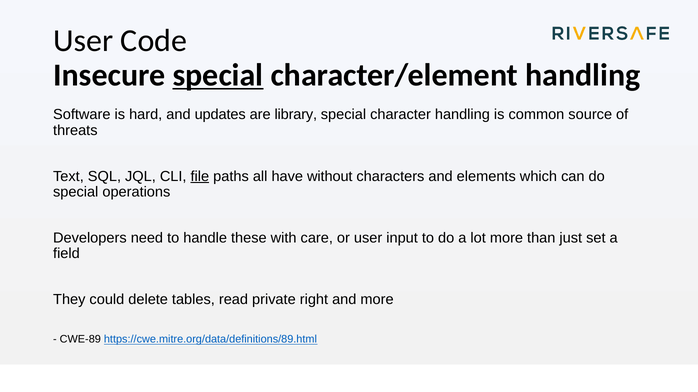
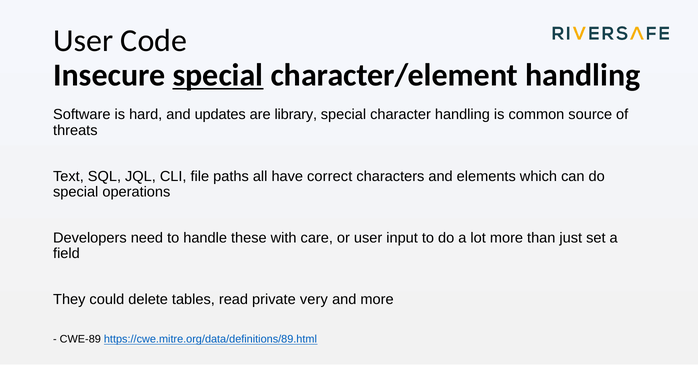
file underline: present -> none (200, 177)
without: without -> correct (330, 177)
right: right -> very (314, 300)
